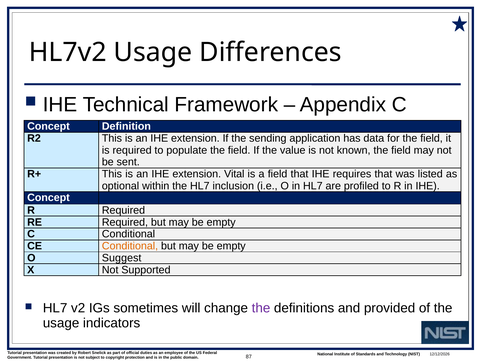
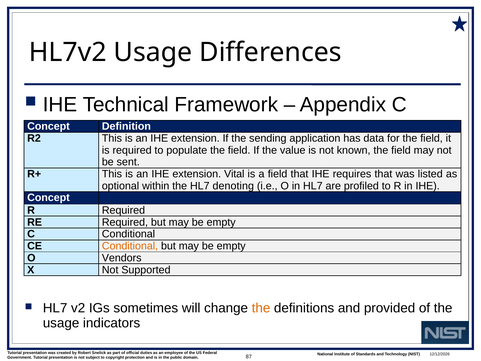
inclusion: inclusion -> denoting (233, 186)
Suggest: Suggest -> Vendors (122, 258)
the colour: purple -> orange (261, 308)
